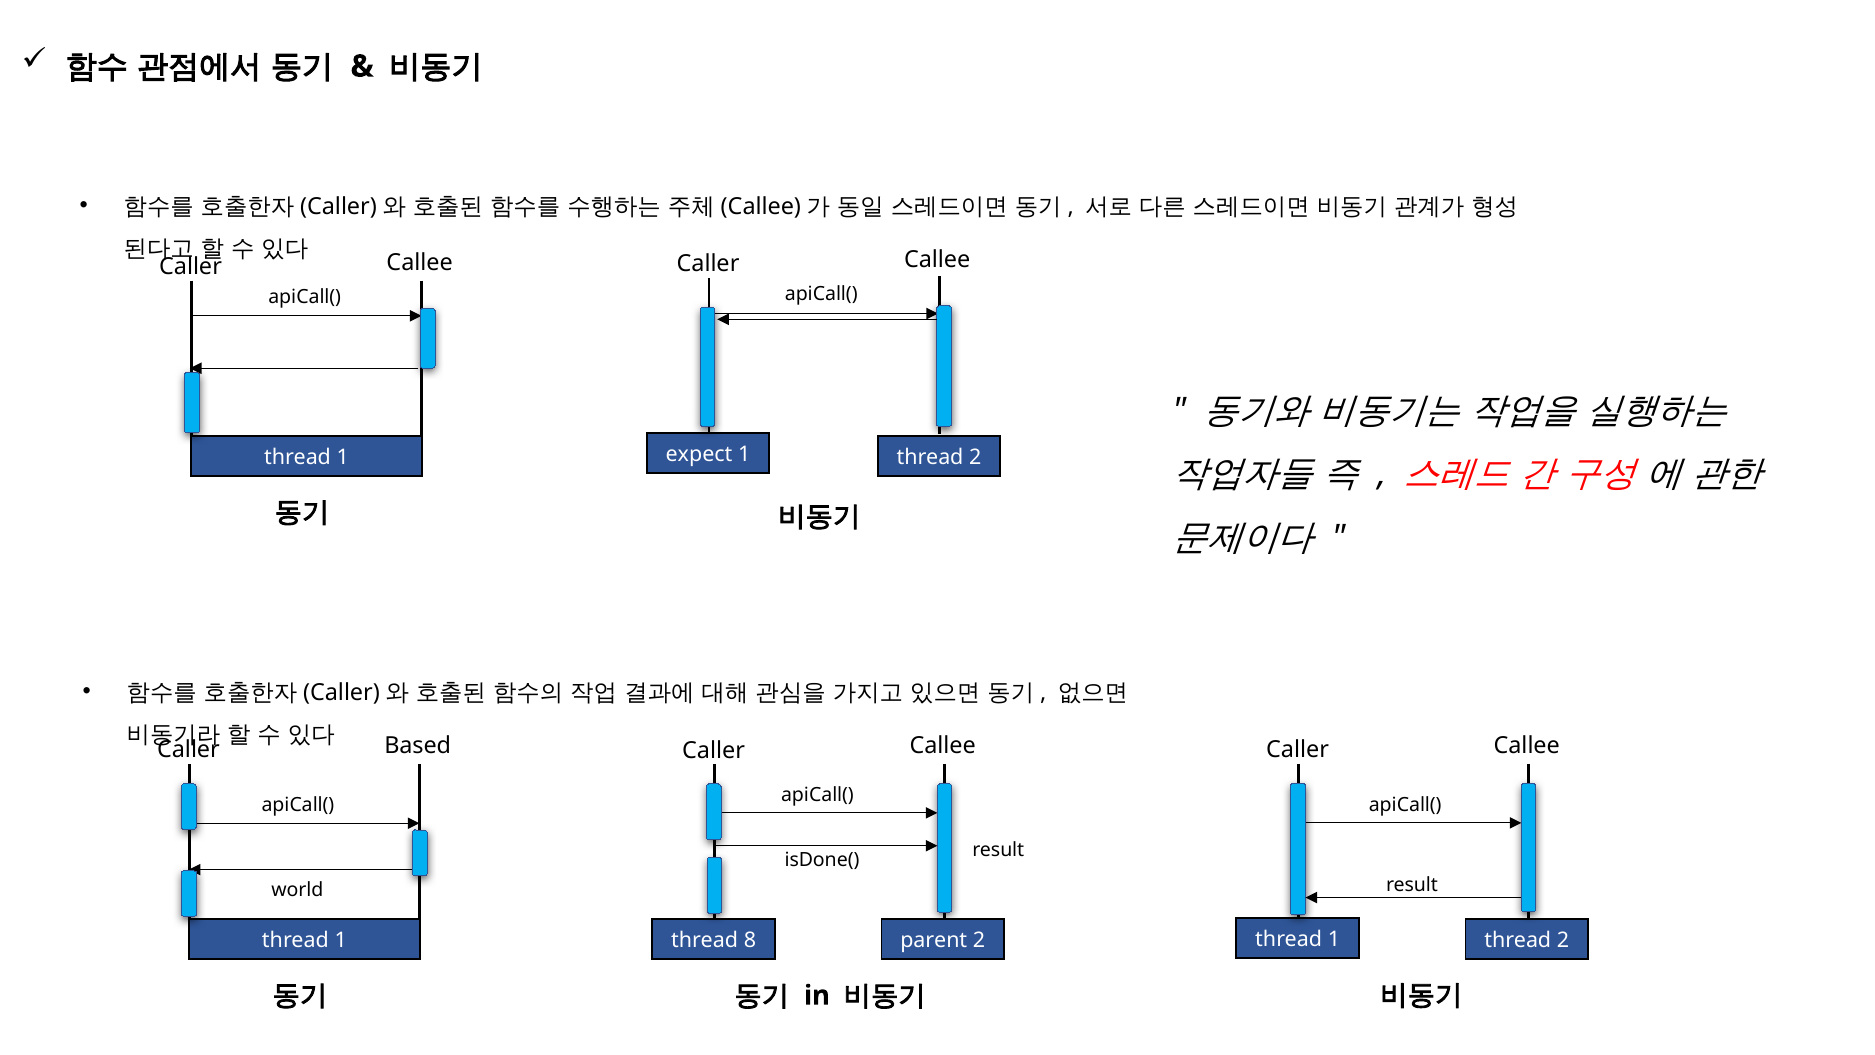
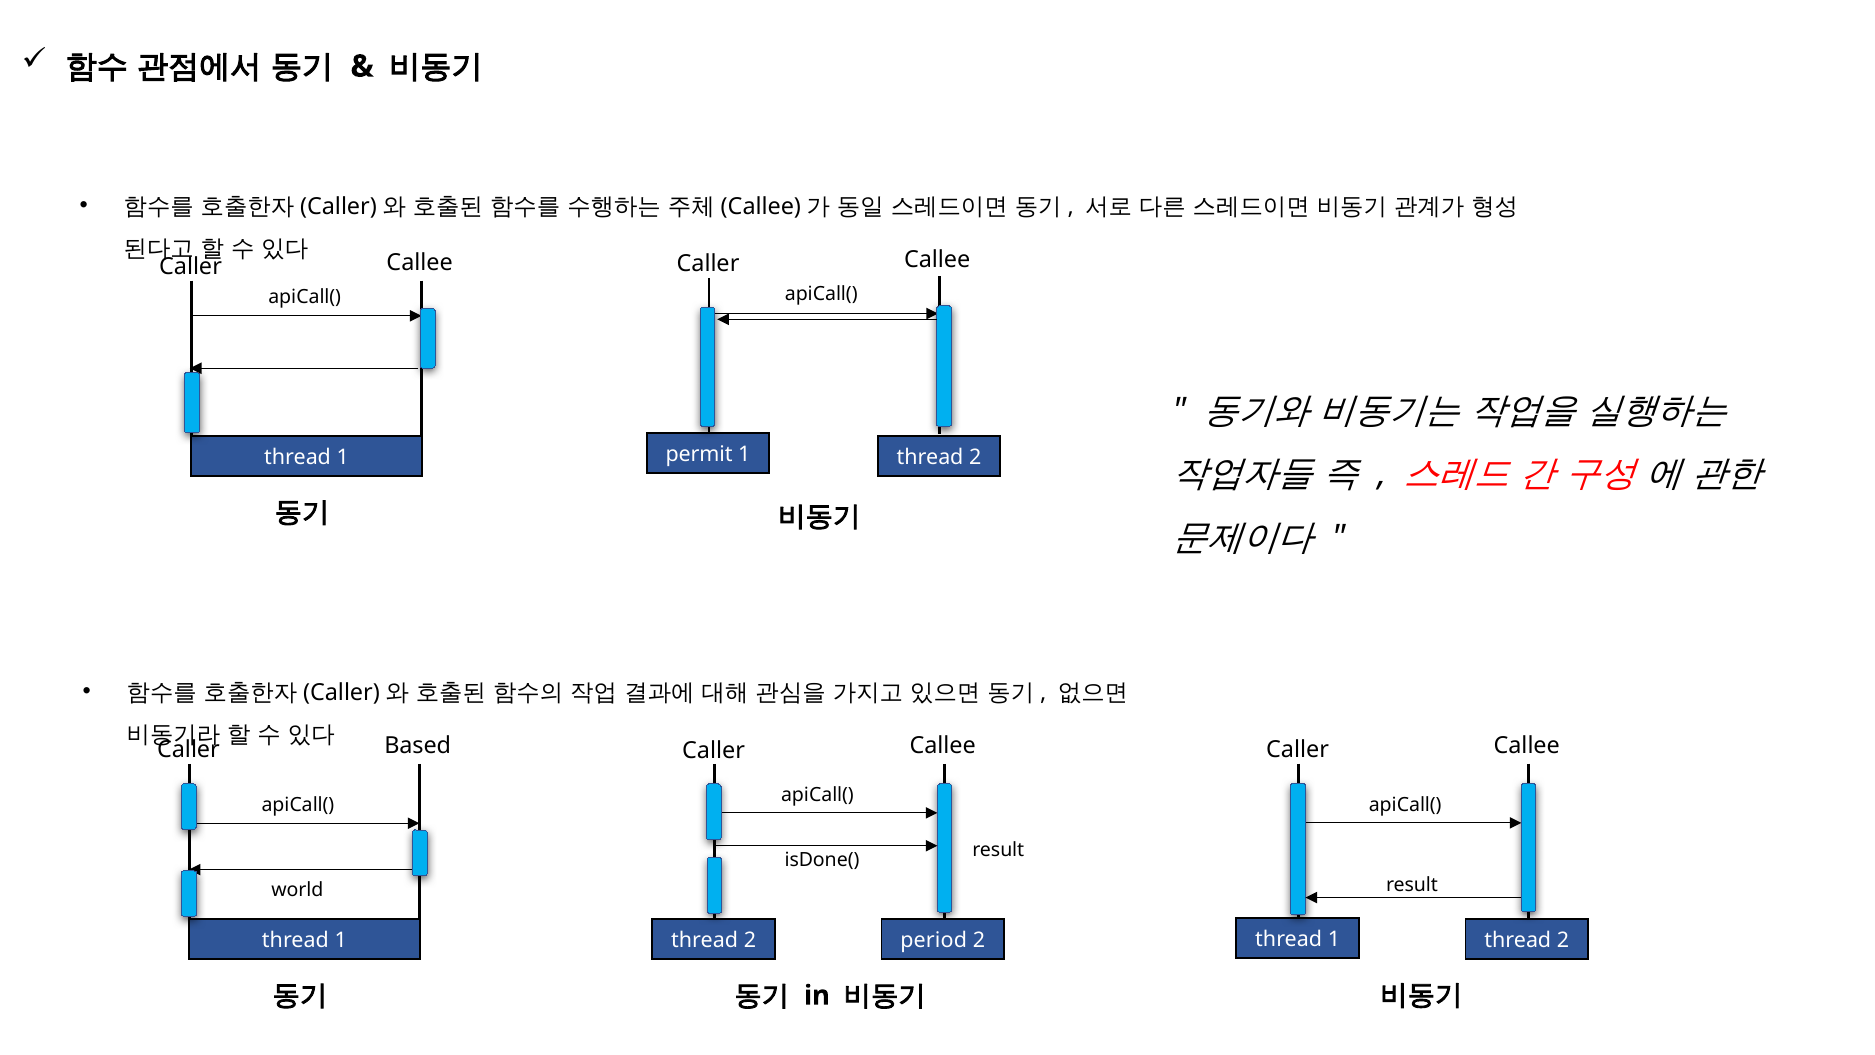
expect: expect -> permit (699, 454)
8: 8 -> 2 (750, 940)
parent: parent -> period (934, 940)
